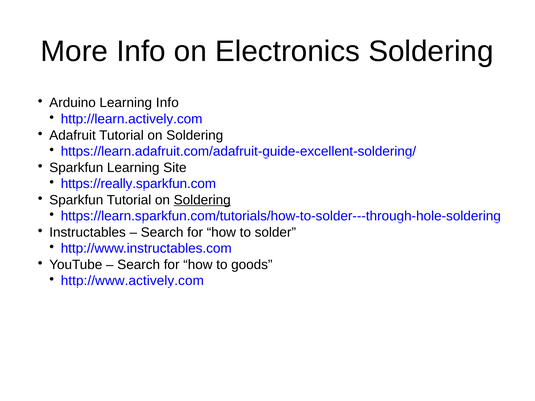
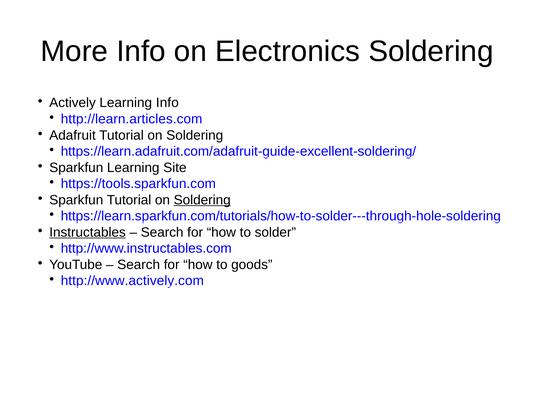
Arduino: Arduino -> Actively (73, 103)
http://learn.actively.com: http://learn.actively.com -> http://learn.articles.com (132, 119)
https://really.sparkfun.com: https://really.sparkfun.com -> https://tools.sparkfun.com (138, 184)
Instructables underline: none -> present (88, 232)
